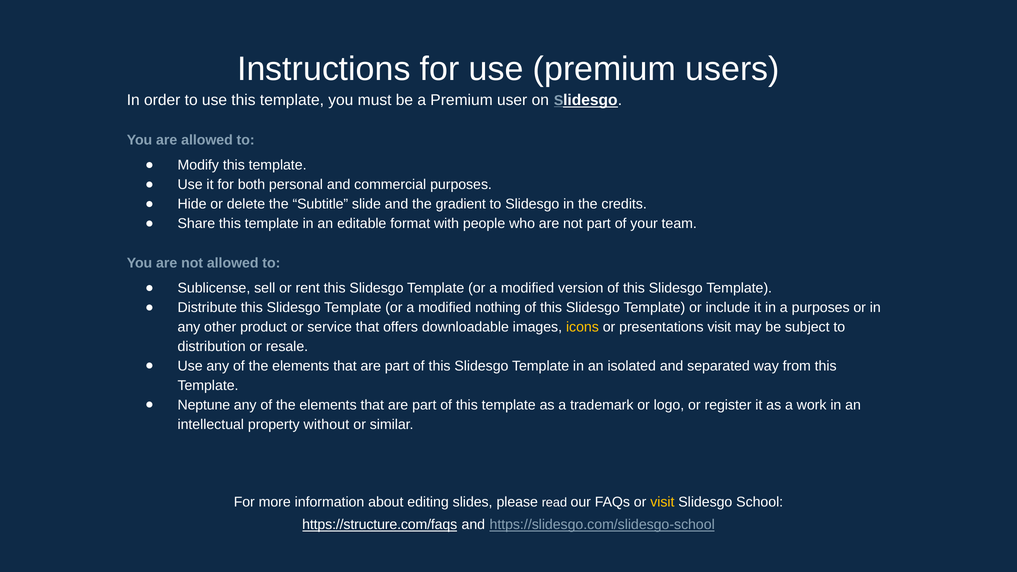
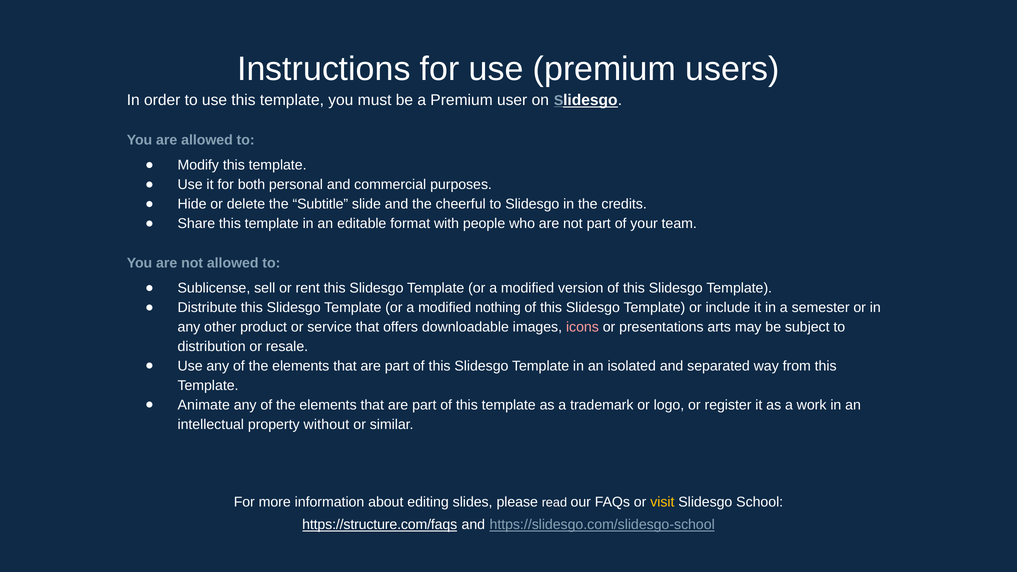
gradient: gradient -> cheerful (461, 204)
a purposes: purposes -> semester (821, 308)
icons colour: yellow -> pink (582, 327)
presentations visit: visit -> arts (719, 327)
Neptune: Neptune -> Animate (204, 405)
